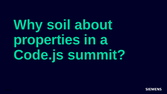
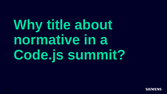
soil: soil -> title (59, 25)
properties: properties -> normative (47, 40)
